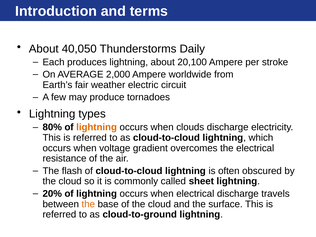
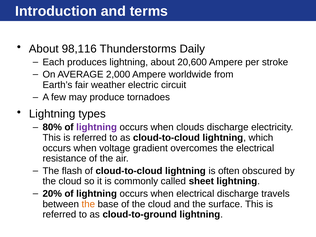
40,050: 40,050 -> 98,116 (79, 49)
20,100: 20,100 -> 20,600 (192, 62)
lightning colour: orange -> purple (97, 127)
